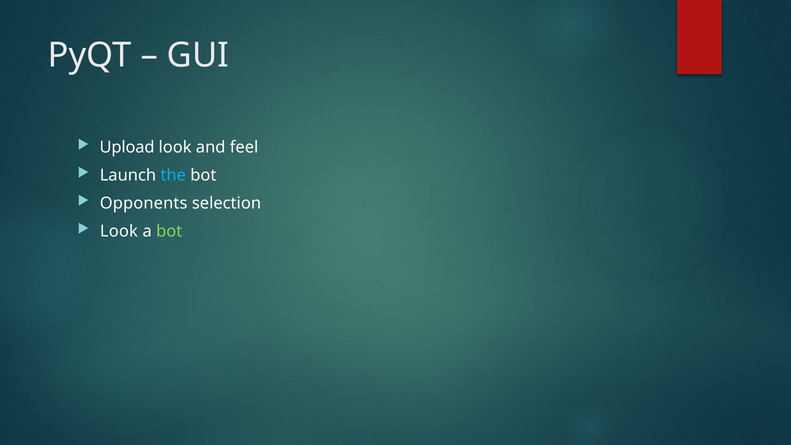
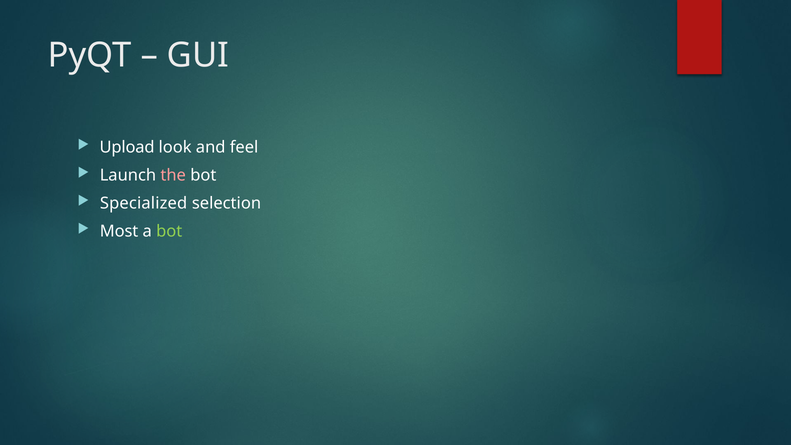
the colour: light blue -> pink (173, 175)
Opponents: Opponents -> Specialized (144, 203)
Look: Look -> Most (119, 231)
